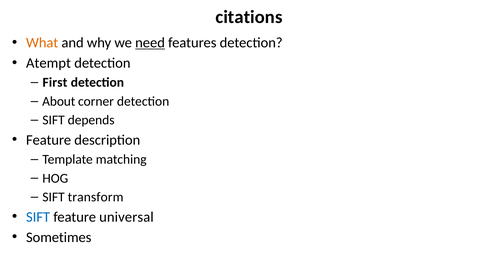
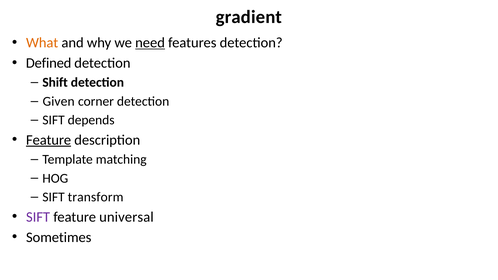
citations: citations -> gradient (249, 17)
Atempt: Atempt -> Defined (49, 63)
First: First -> Shift (55, 83)
About: About -> Given (59, 101)
Feature underline: none -> present (49, 140)
SIFT colour: blue -> purple (38, 217)
